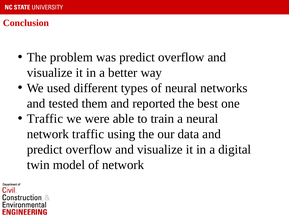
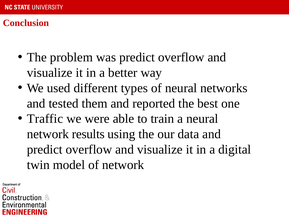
network traffic: traffic -> results (88, 135)
